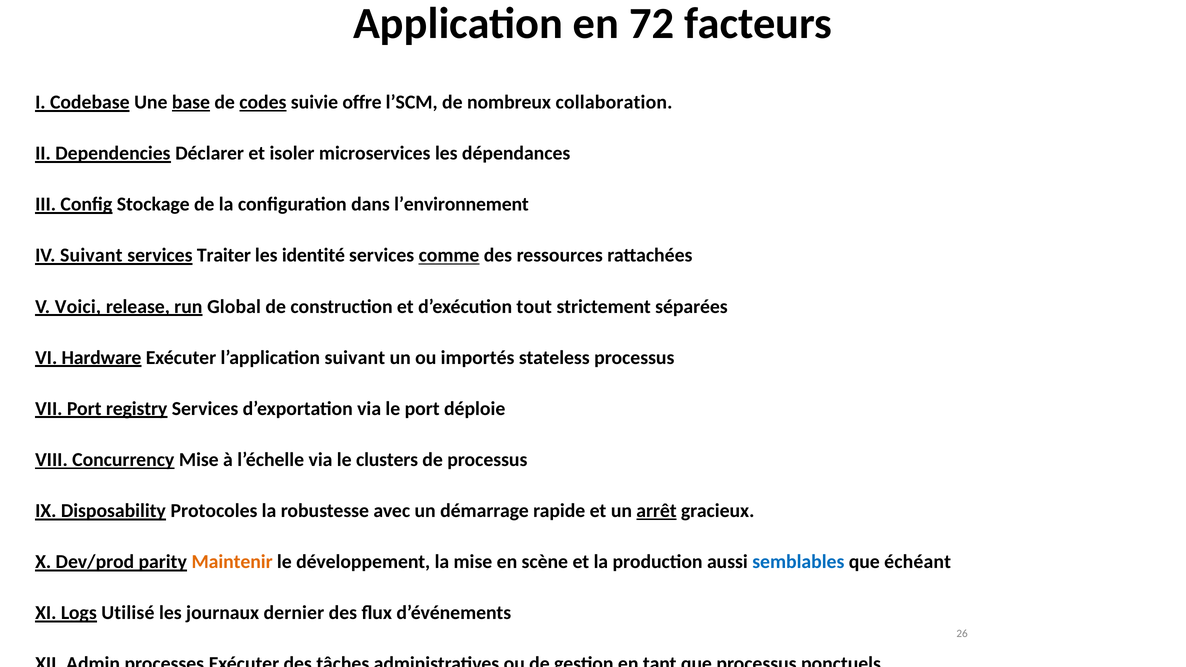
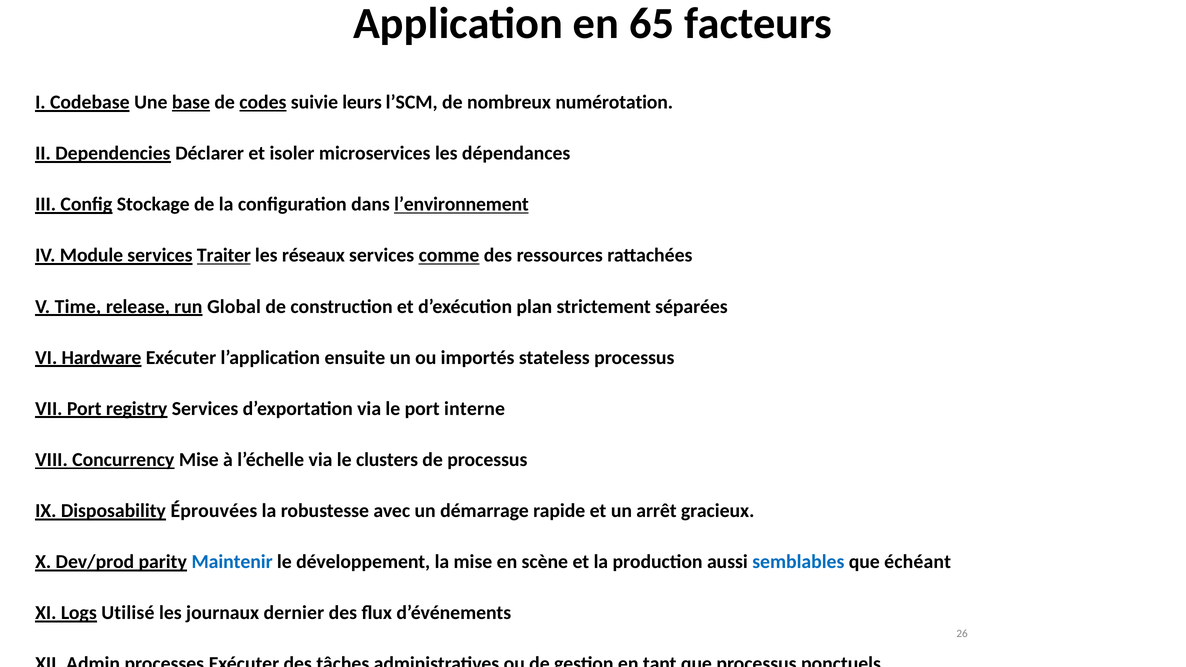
72: 72 -> 65 (652, 24)
offre: offre -> leurs (362, 102)
collaboration: collaboration -> numérotation (614, 102)
l’environnement underline: none -> present (462, 204)
IV Suivant: Suivant -> Module (91, 255)
Traiter underline: none -> present (224, 255)
identité: identité -> réseaux (313, 255)
Voici: Voici -> Time (78, 307)
tout: tout -> plan (534, 307)
l’application suivant: suivant -> ensuite (355, 358)
déploie: déploie -> interne (475, 409)
Protocoles: Protocoles -> Éprouvées (214, 511)
arrêt underline: present -> none (656, 511)
Maintenir colour: orange -> blue (232, 562)
